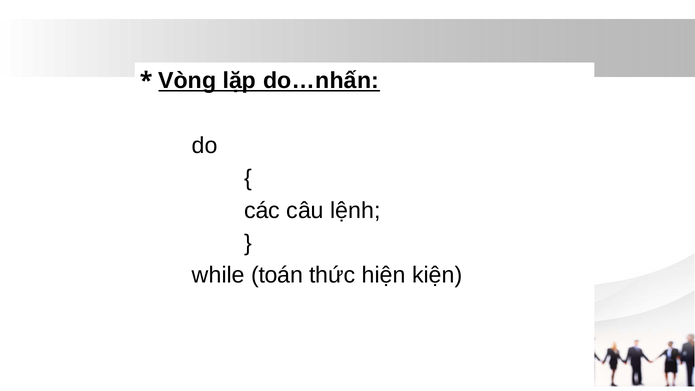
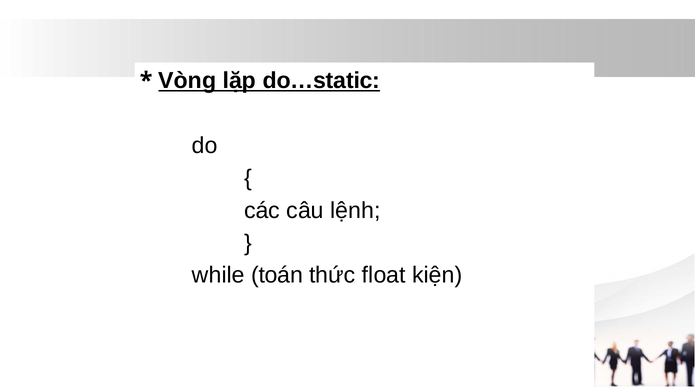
do…nhấn: do…nhấn -> do…static (321, 81)
hiện: hiện -> float (384, 275)
